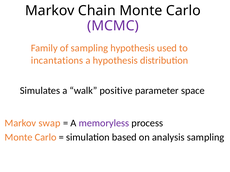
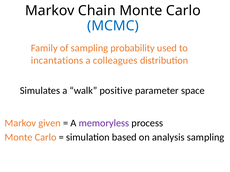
MCMC colour: purple -> blue (113, 26)
sampling hypothesis: hypothesis -> probability (133, 48)
a hypothesis: hypothesis -> colleagues (115, 61)
swap: swap -> given (50, 123)
